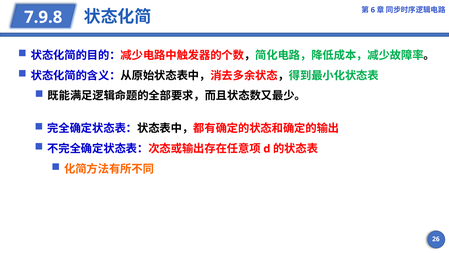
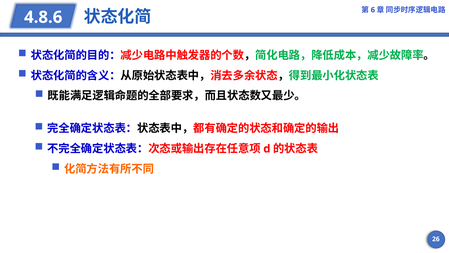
7.9.8: 7.9.8 -> 4.8.6 (43, 17)
